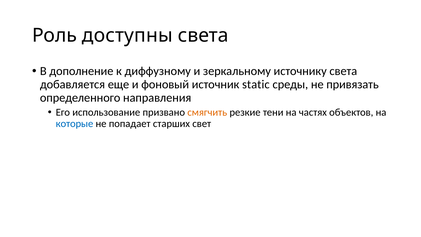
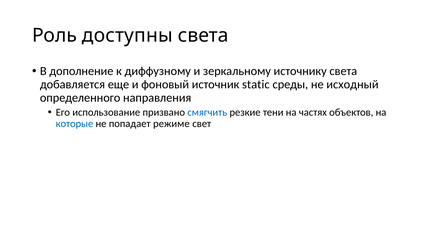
привязать: привязать -> исходный (352, 84)
смягчить colour: orange -> blue (207, 112)
старших: старших -> режиме (171, 124)
